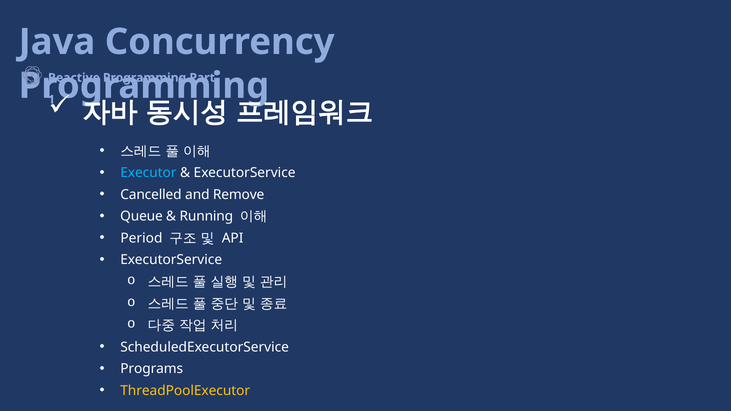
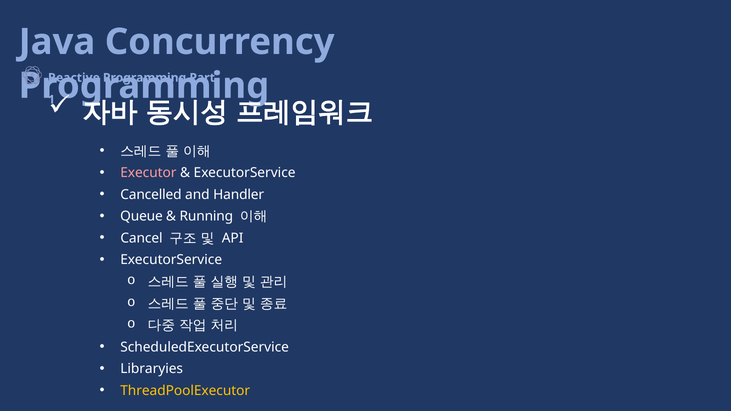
Executor colour: light blue -> pink (148, 173)
Remove: Remove -> Handler (239, 195)
Period: Period -> Cancel (141, 238)
Programs: Programs -> Libraryies (152, 369)
